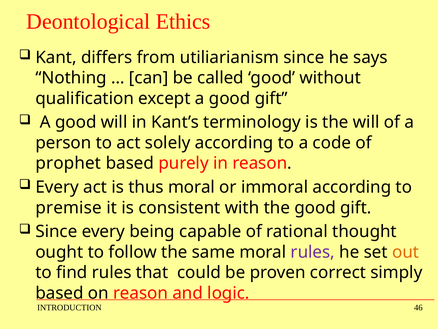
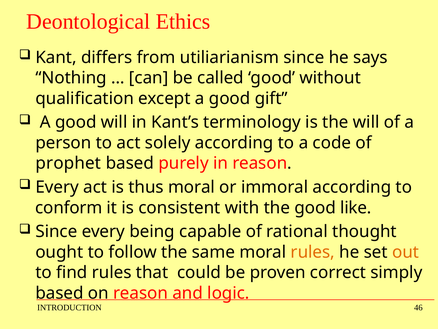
premise: premise -> conform (69, 207)
the good gift: gift -> like (356, 207)
rules colour: purple -> orange (313, 252)
